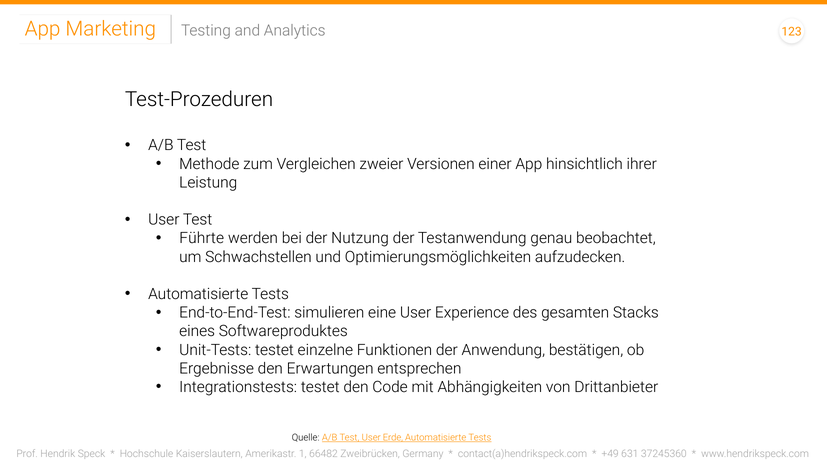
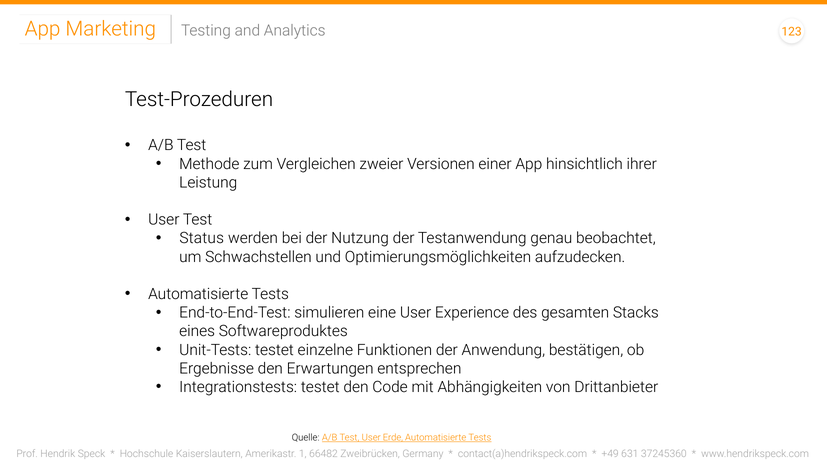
Führte: Führte -> Status (202, 238)
